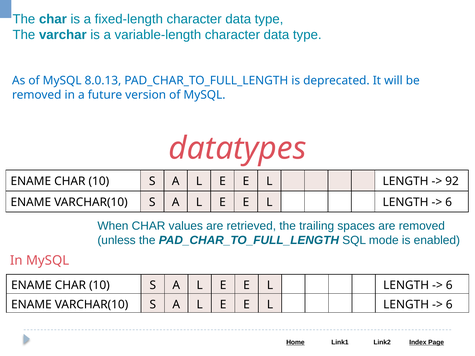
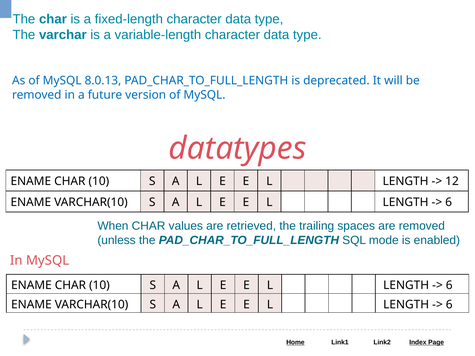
92: 92 -> 12 (452, 181)
